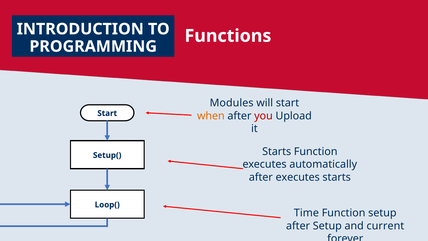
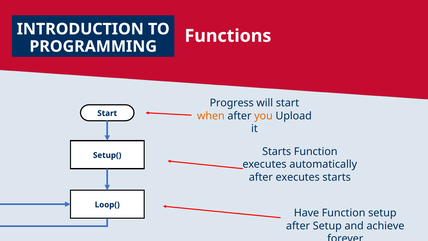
Modules: Modules -> Progress (232, 103)
you colour: red -> orange (263, 116)
Time: Time -> Have (306, 213)
current: current -> achieve (385, 226)
